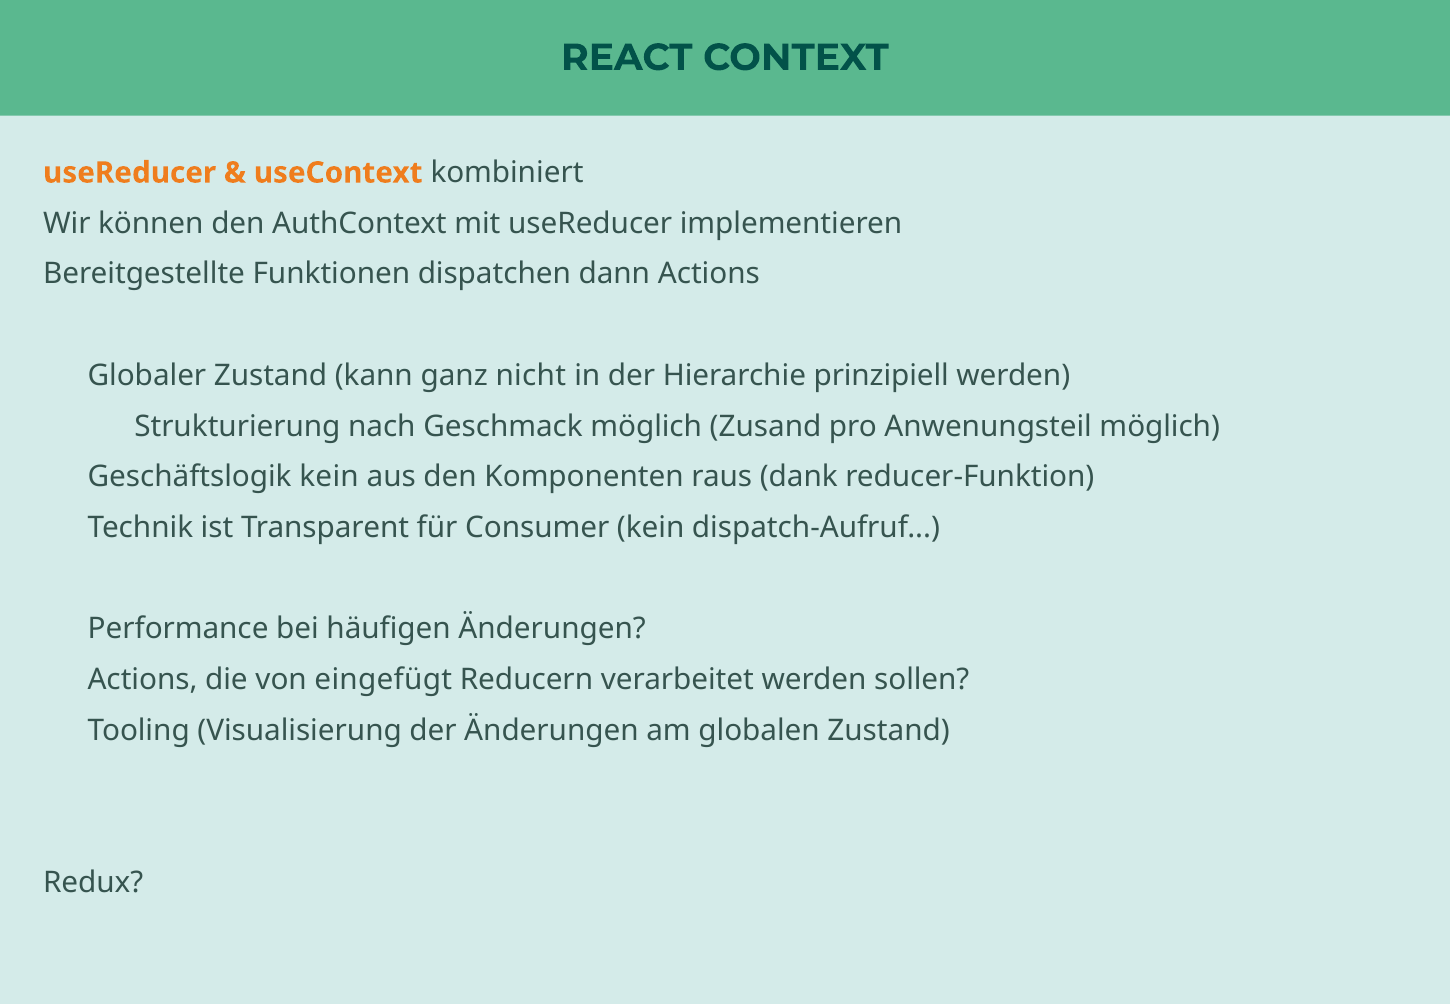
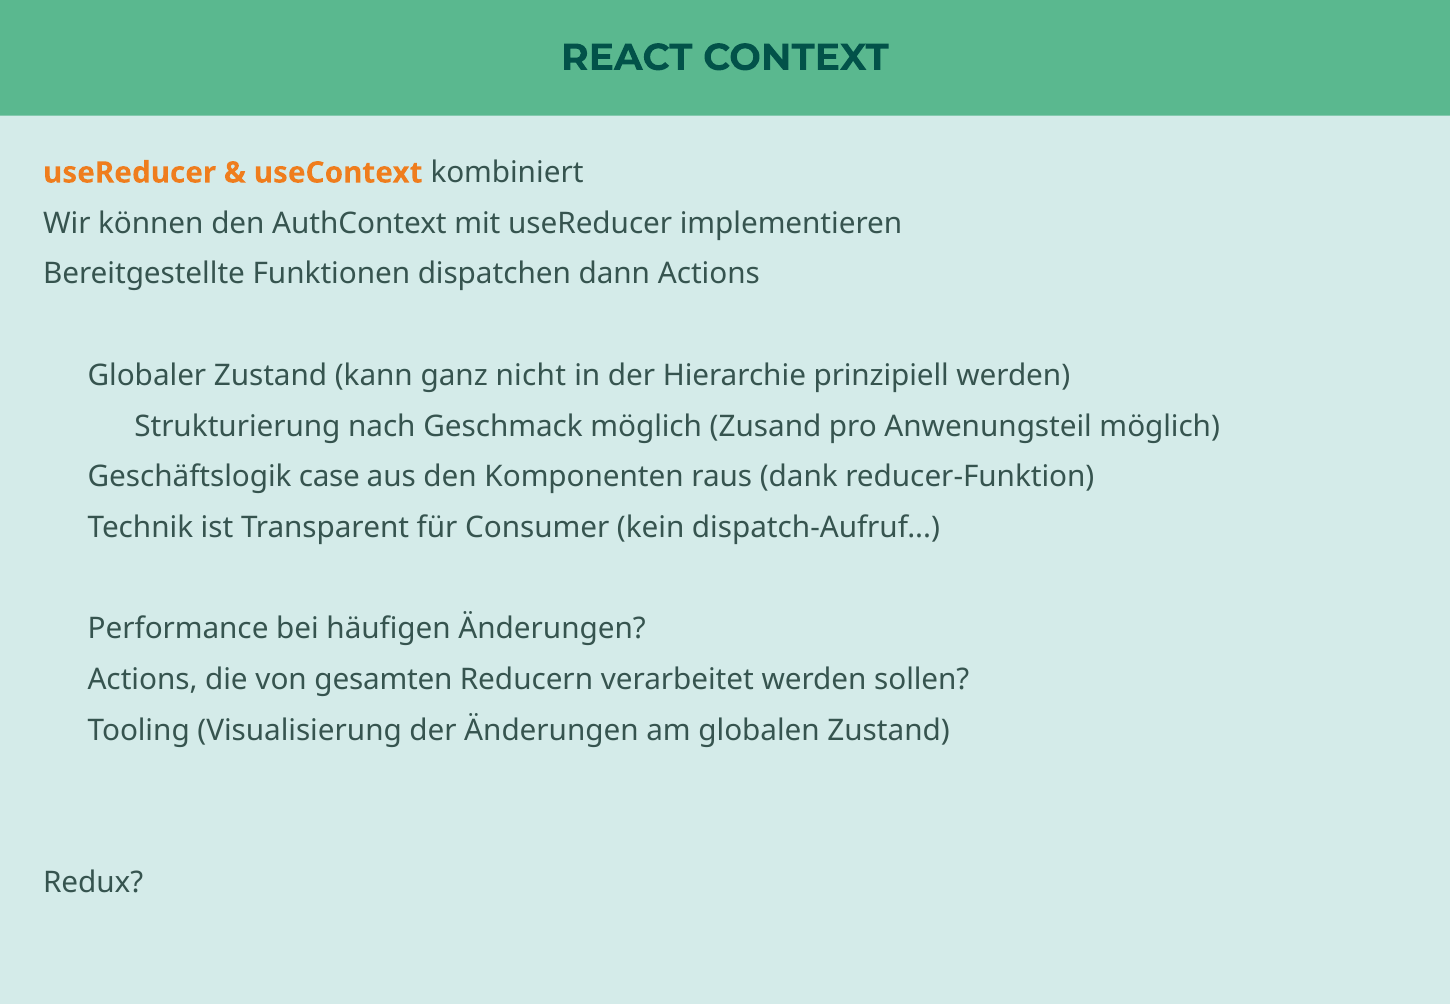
Geschäftslogik kein: kein -> case (329, 477)
eingefügt: eingefügt -> gesamten (384, 680)
